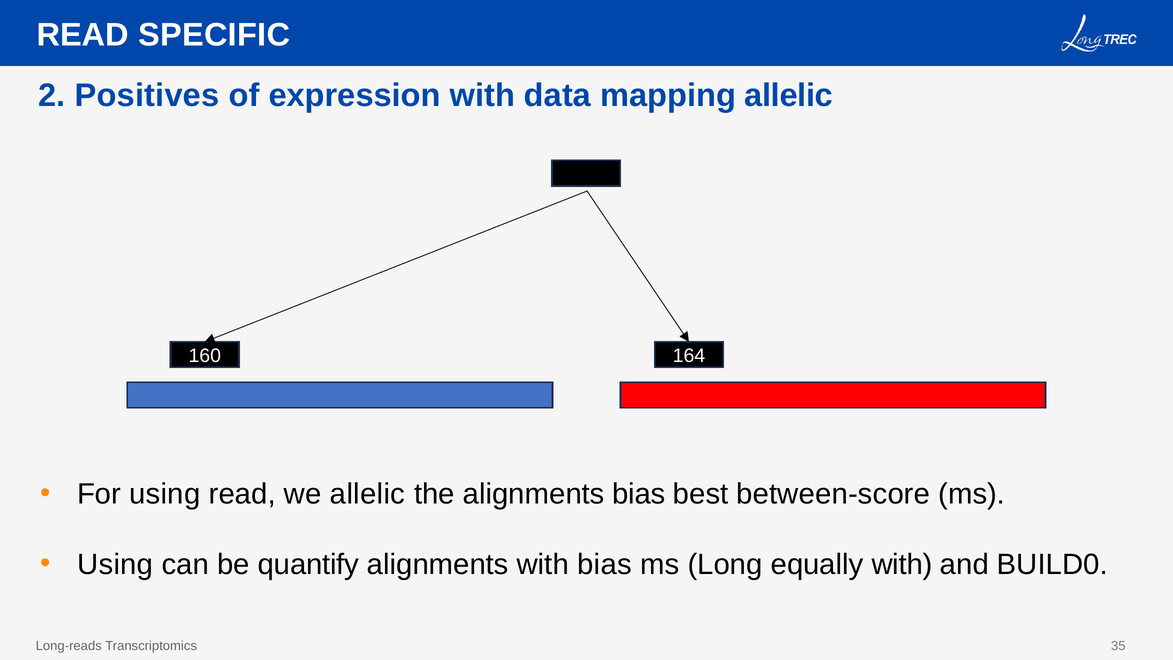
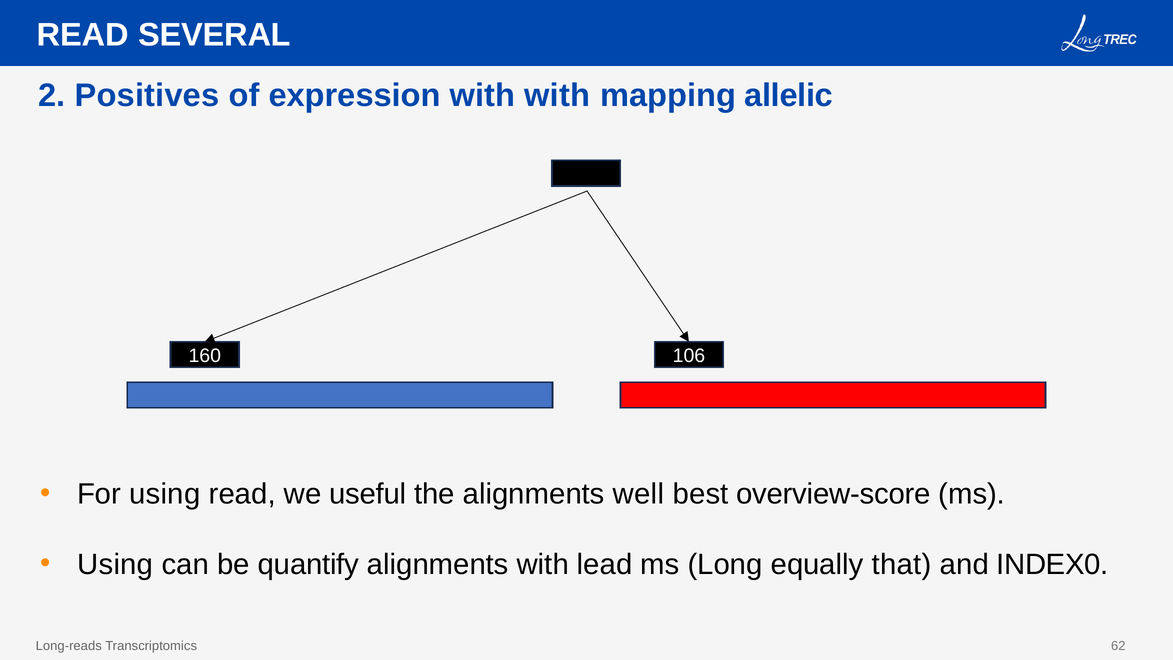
SPECIFIC: SPECIFIC -> SEVERAL (214, 35)
with data: data -> with (557, 96)
164: 164 -> 106 (689, 356)
we allelic: allelic -> useful (368, 494)
alignments bias: bias -> well (639, 494)
between-score: between-score -> overview-score (833, 494)
with bias: bias -> lead (605, 564)
equally with: with -> that (902, 564)
BUILD0: BUILD0 -> INDEX0 (1052, 564)
35: 35 -> 62 (1118, 646)
